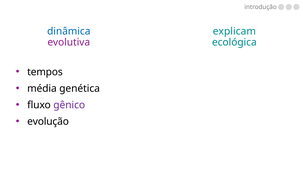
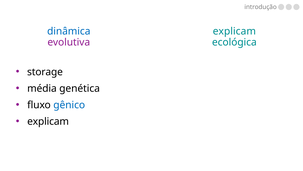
tempos: tempos -> storage (45, 72)
gênico colour: purple -> blue (69, 105)
evolução: evolução -> explicam (48, 121)
